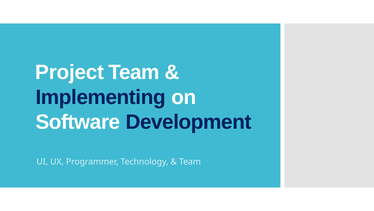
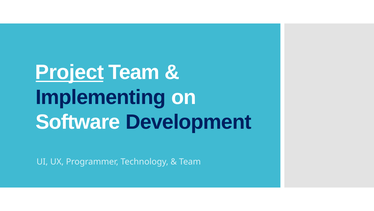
Project underline: none -> present (70, 72)
